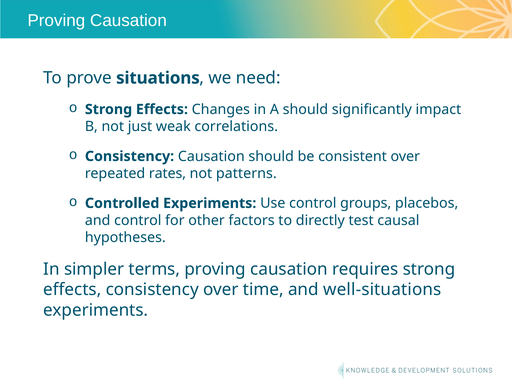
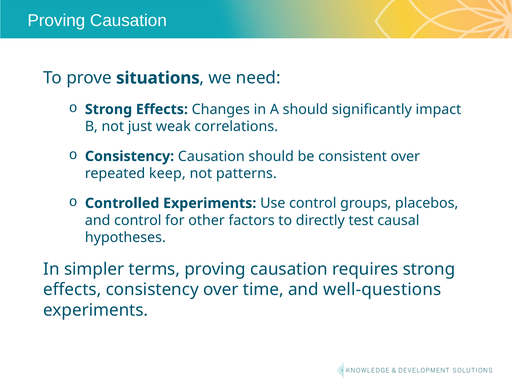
rates: rates -> keep (167, 173)
well-situations: well-situations -> well-questions (382, 290)
